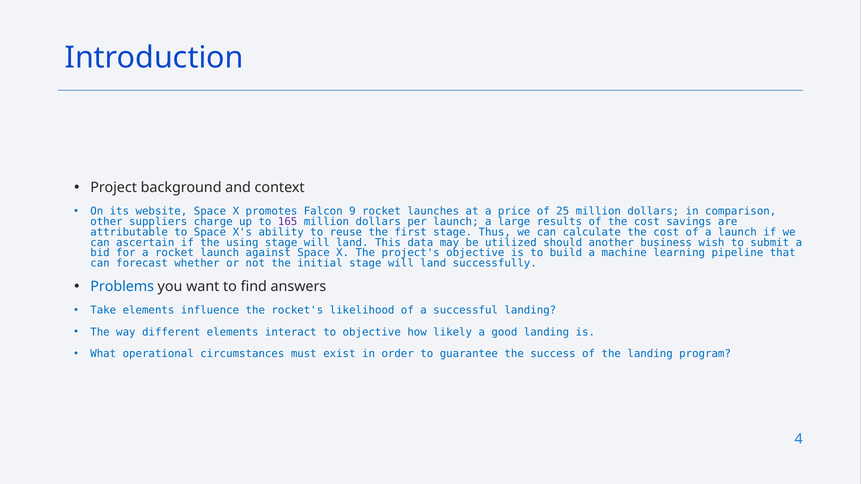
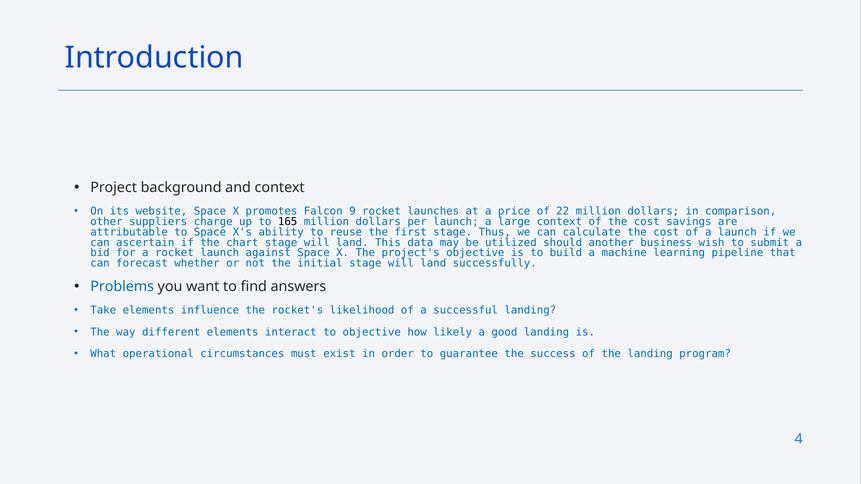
25: 25 -> 22 (563, 211)
165 colour: purple -> black (288, 222)
large results: results -> context (559, 222)
using: using -> chart (242, 243)
